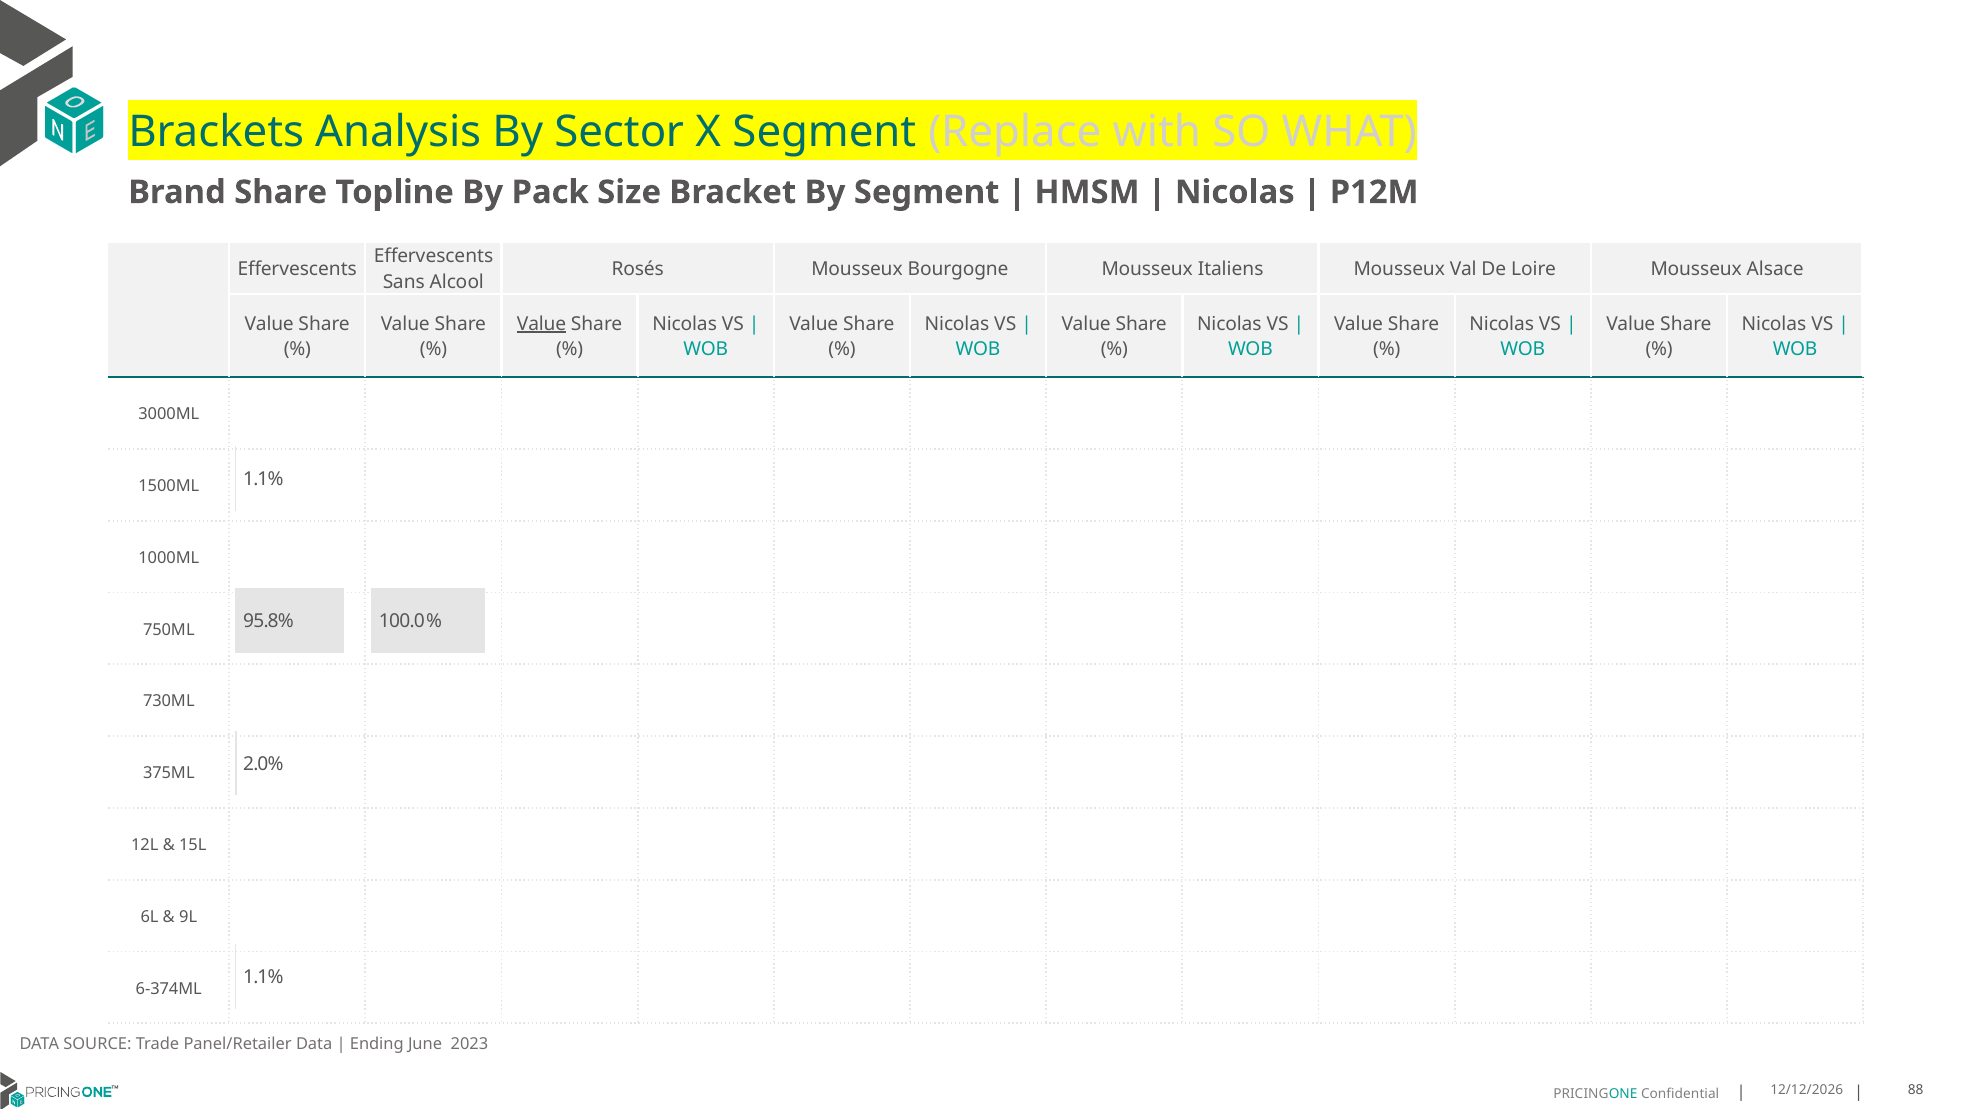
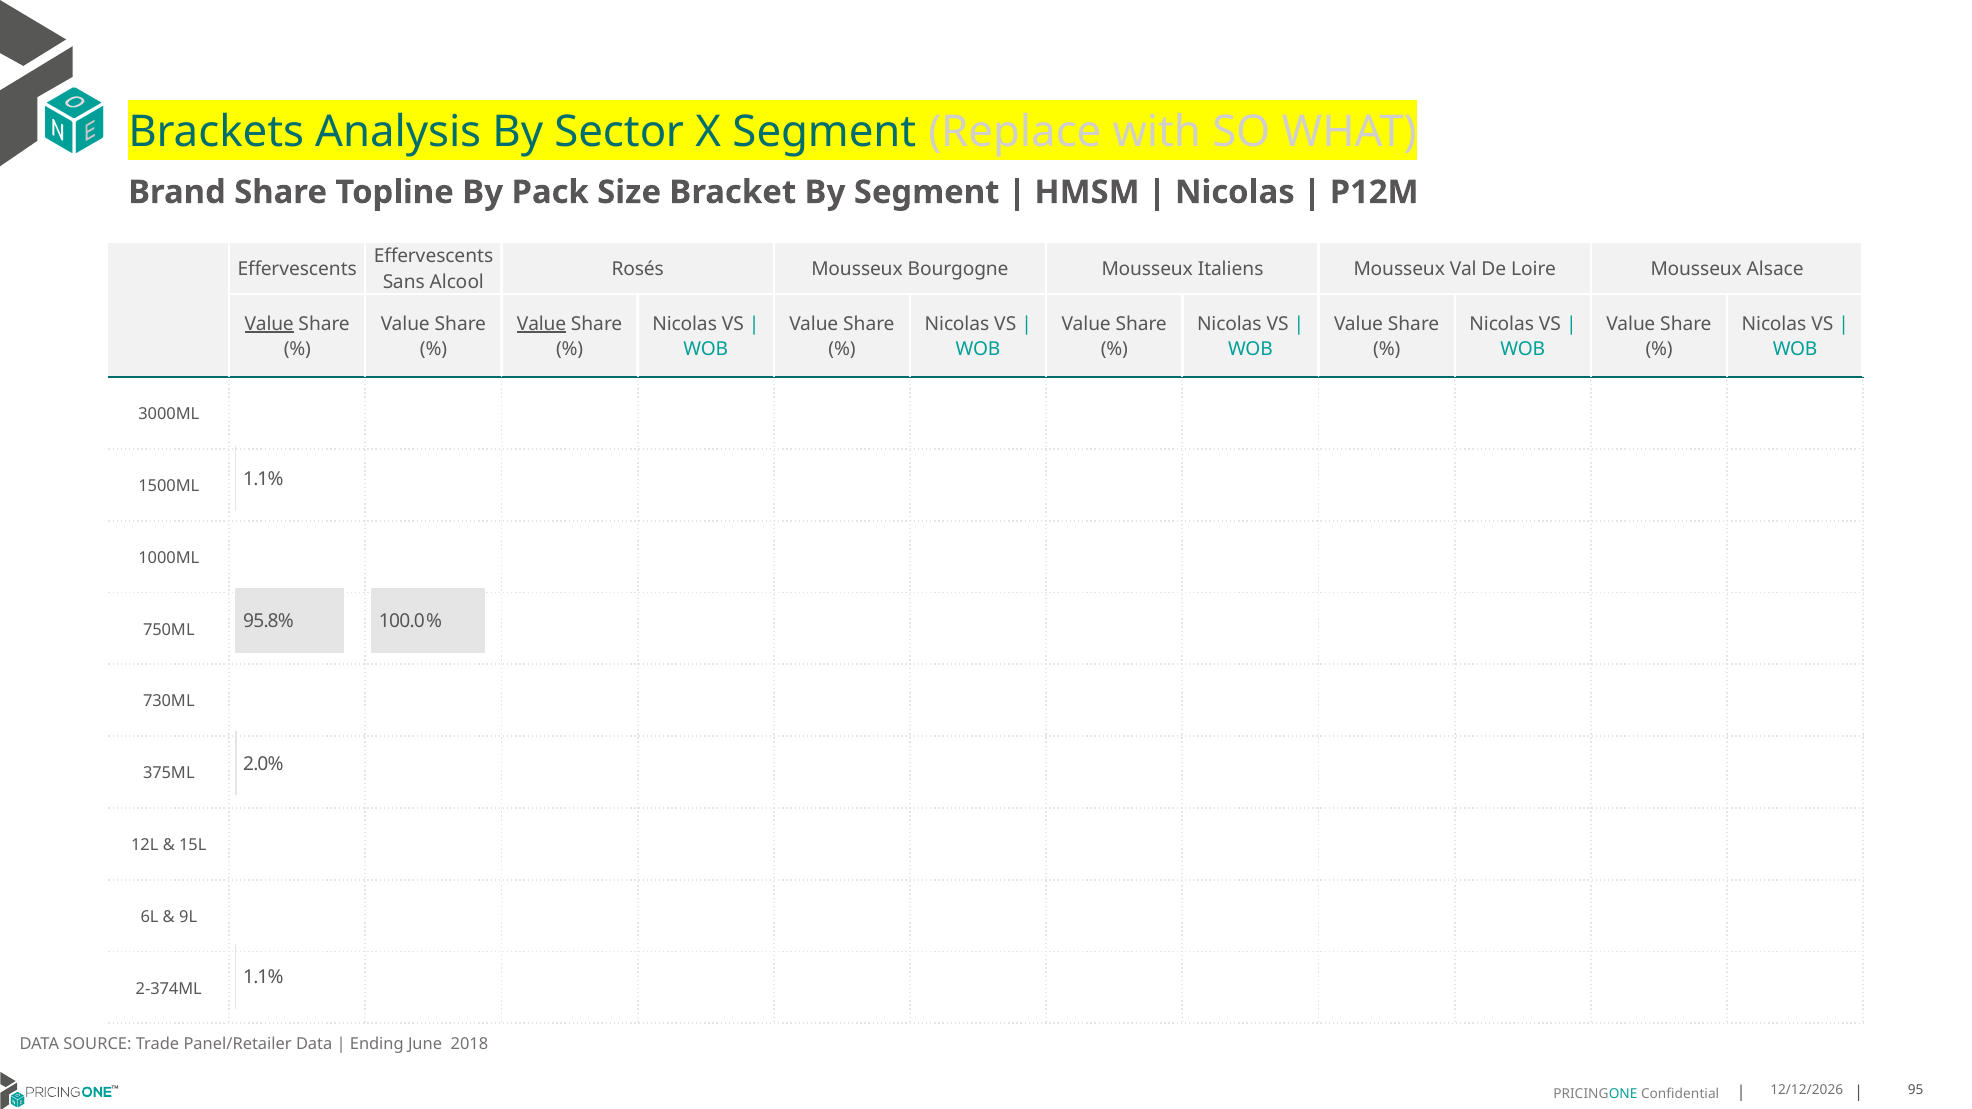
Value underline: none -> present (269, 324)
6-374ML: 6-374ML -> 2-374ML (169, 989)
2023: 2023 -> 2018 (469, 1045)
88: 88 -> 95 (1916, 1091)
